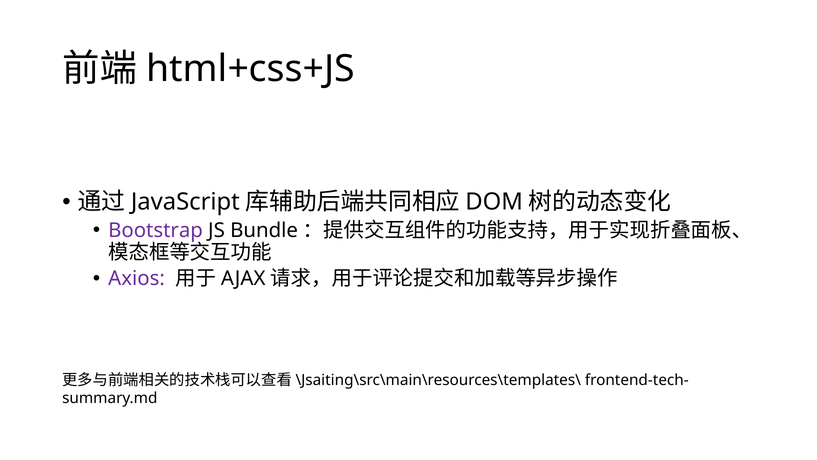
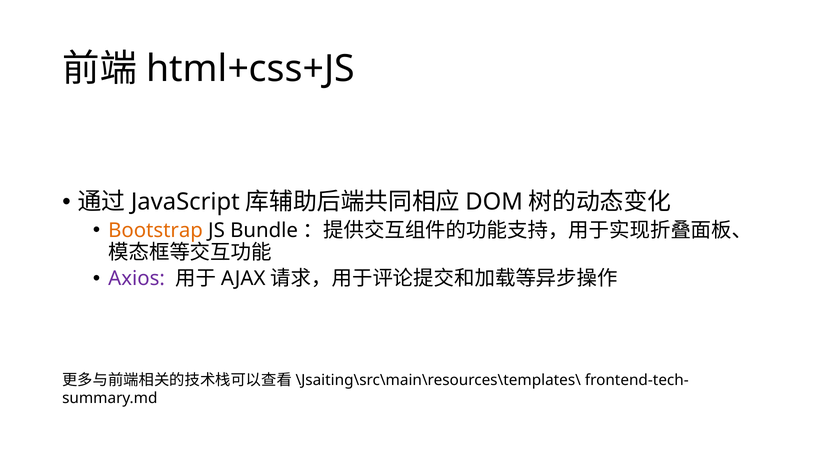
Bootstrap colour: purple -> orange (156, 230)
